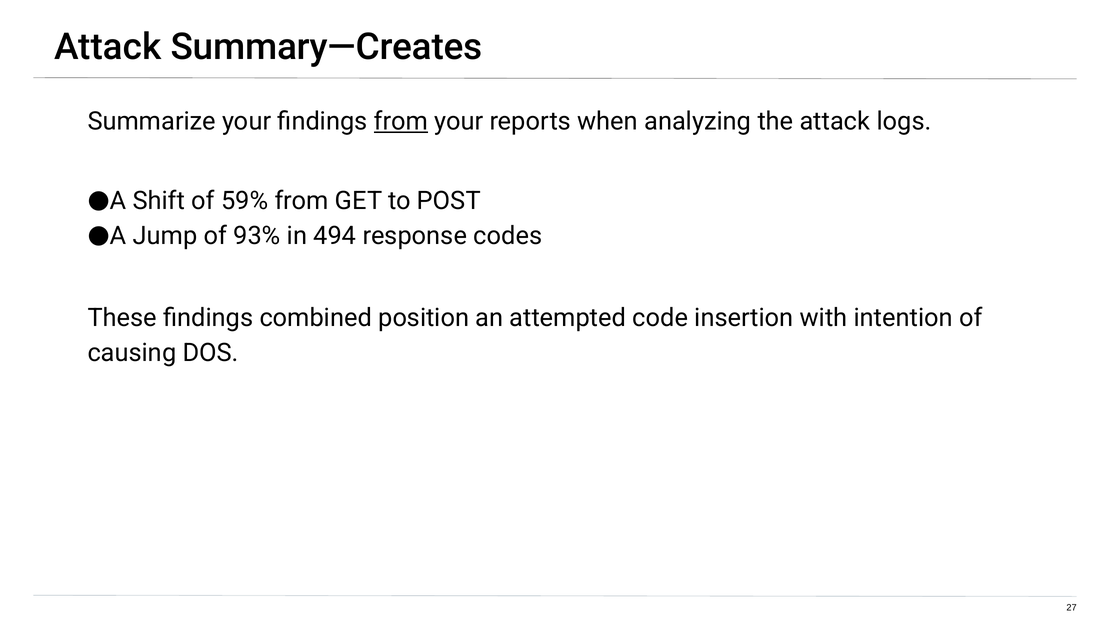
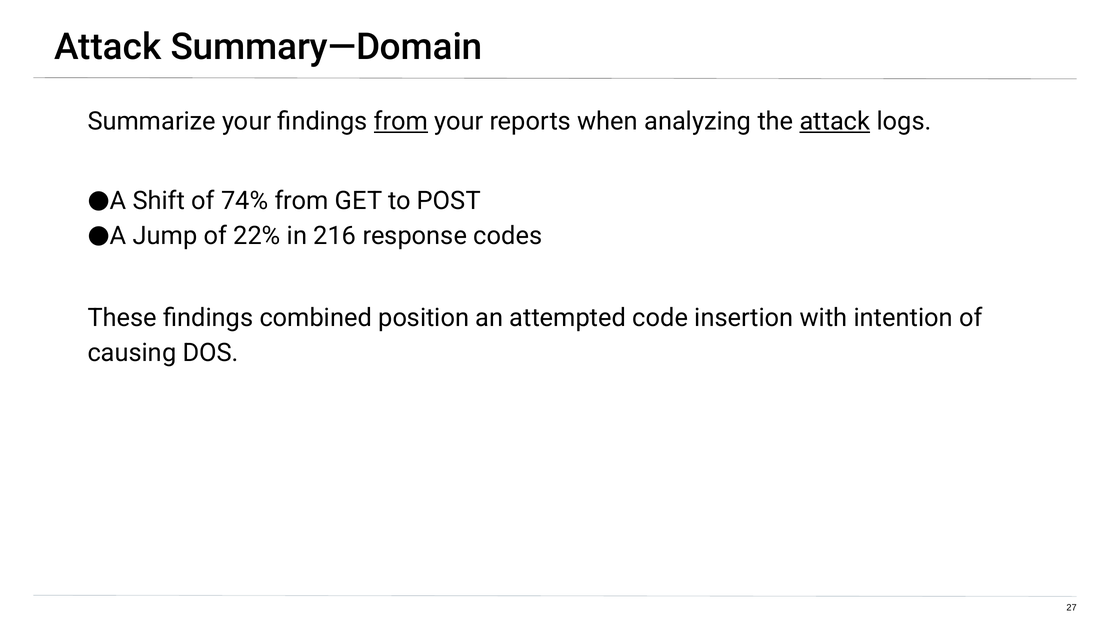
Summary—Creates: Summary—Creates -> Summary—Domain (327, 47)
attack underline: none -> present (835, 122)
59%: 59% -> 74% (245, 201)
93%: 93% -> 22% (257, 236)
494: 494 -> 216 (335, 236)
